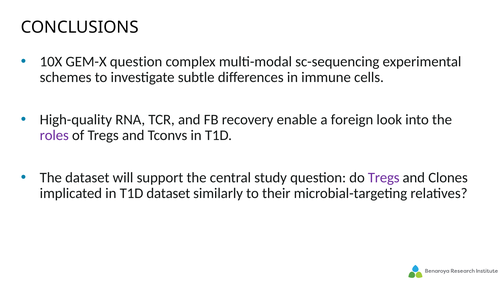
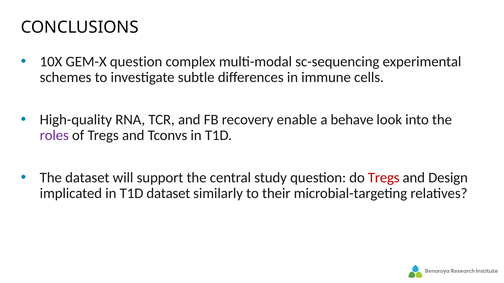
foreign: foreign -> behave (352, 120)
Tregs colour: purple -> red (384, 178)
Clones: Clones -> Design (448, 178)
